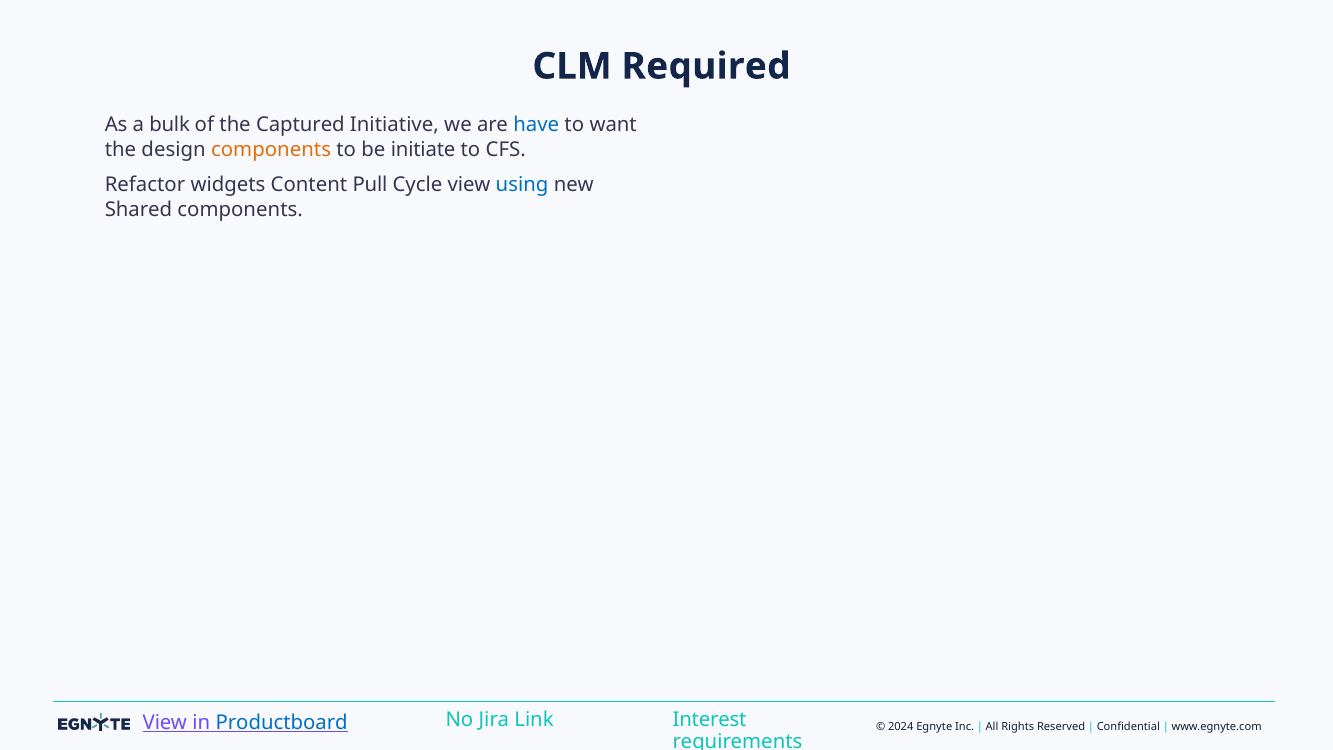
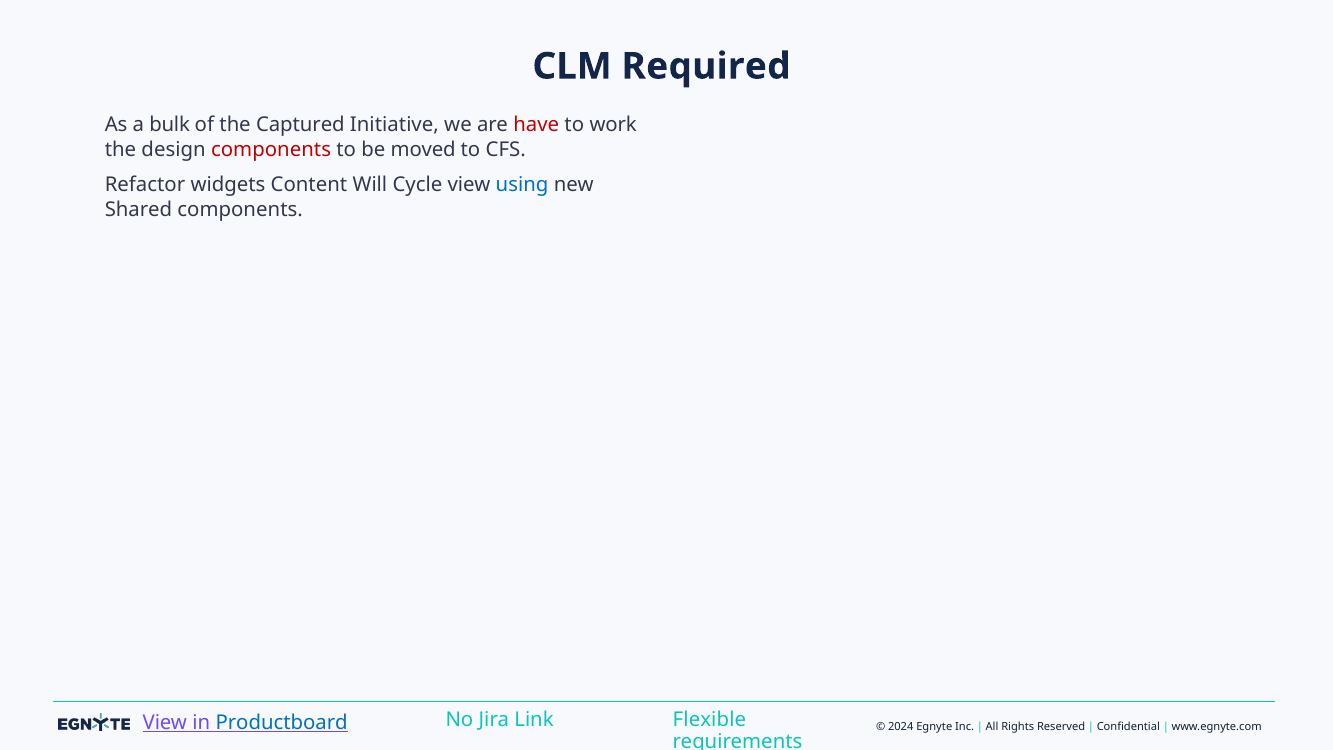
have colour: blue -> red (536, 125)
want: want -> work (613, 125)
components colour: orange -> red (271, 149)
initiate: initiate -> moved (423, 149)
Pull: Pull -> Will (370, 185)
Interest: Interest -> Flexible (709, 720)
